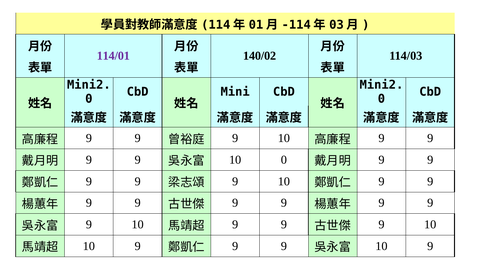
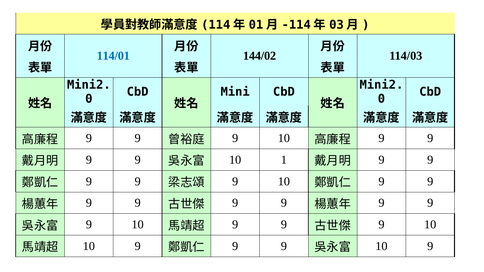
114/01 colour: purple -> blue (113, 56)
140/02: 140/02 -> 144/02 (260, 56)
10 0: 0 -> 1 (284, 160)
